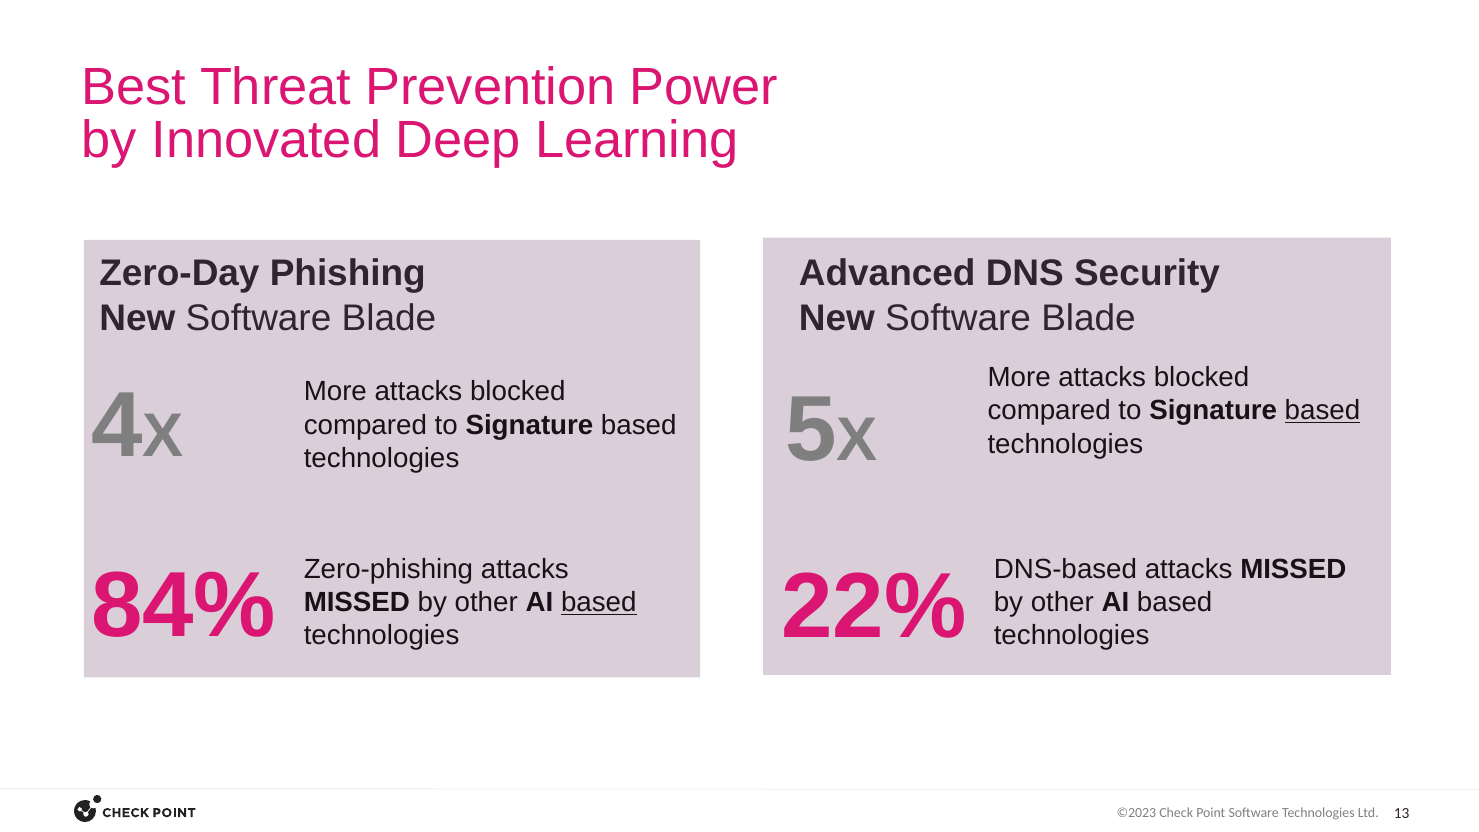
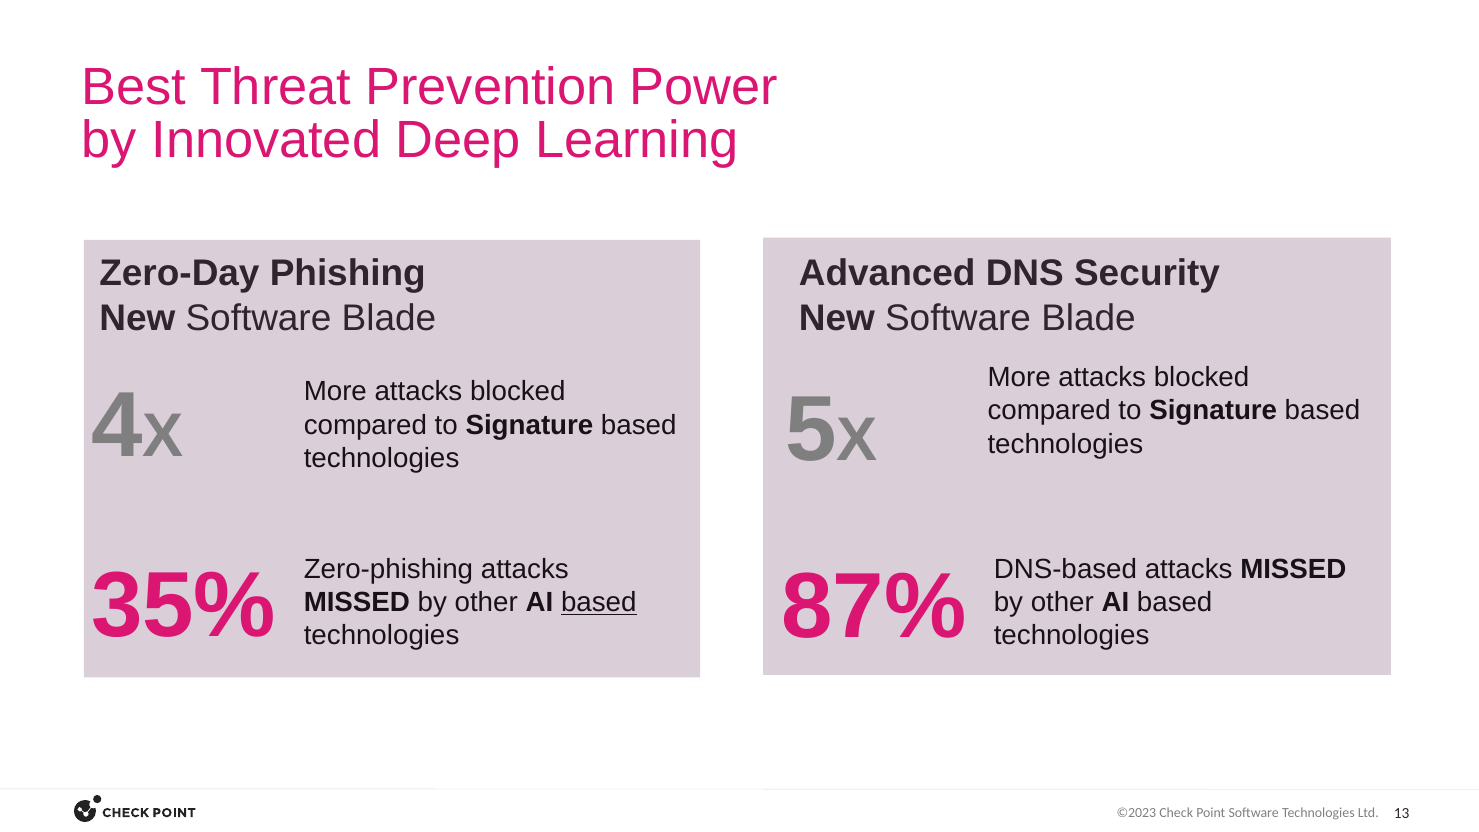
based underline: present -> none (1322, 411)
84%: 84% -> 35% (184, 607)
22%: 22% -> 87% (874, 607)
